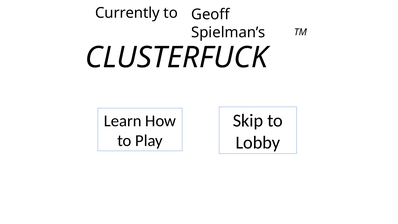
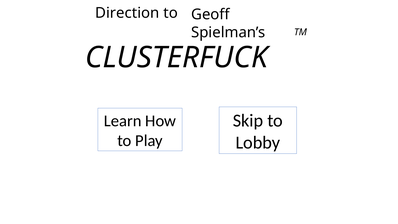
Currently: Currently -> Direction (127, 13)
